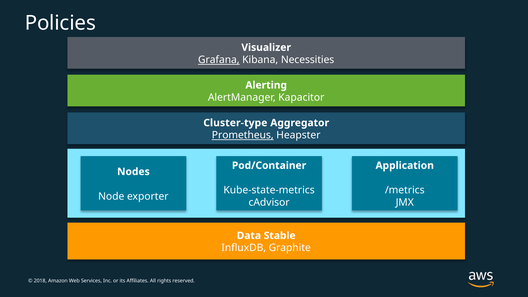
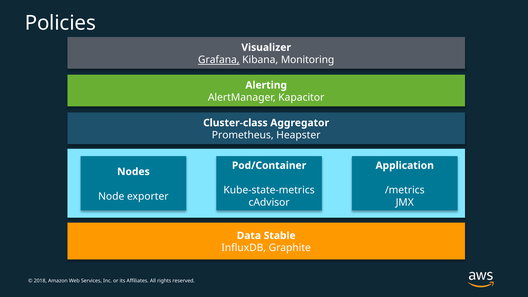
Necessities: Necessities -> Monitoring (308, 60)
Cluster-type: Cluster-type -> Cluster-class (235, 123)
Prometheus underline: present -> none (243, 135)
